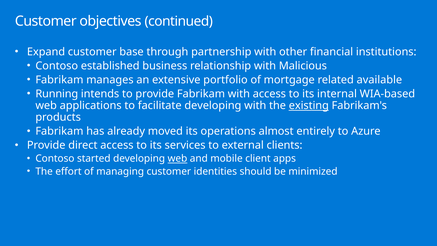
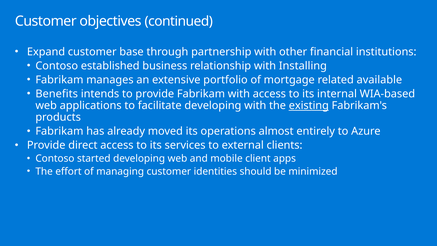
Malicious: Malicious -> Installing (303, 66)
Running: Running -> Benefits (57, 94)
web underline: present -> none (177, 158)
